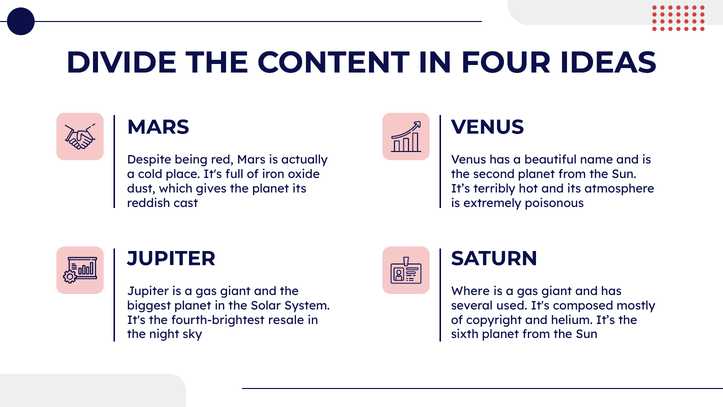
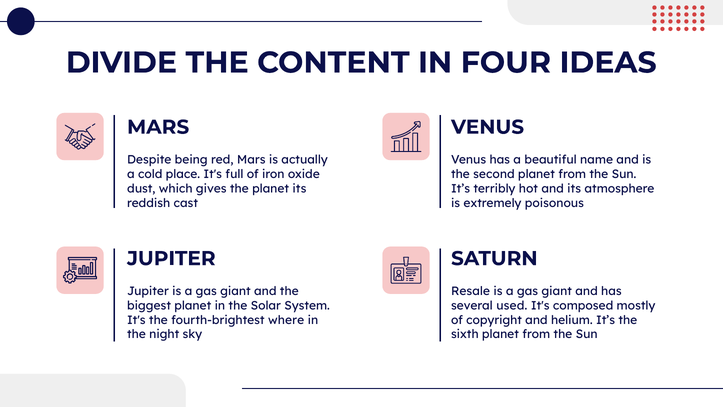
Where: Where -> Resale (471, 291)
resale: resale -> where (286, 320)
